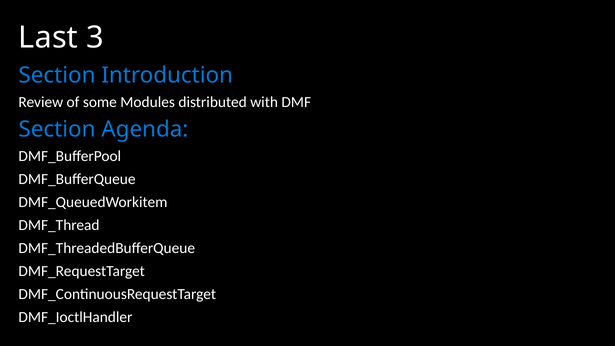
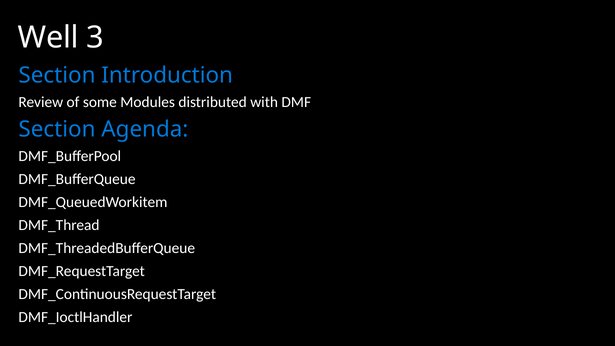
Last: Last -> Well (48, 38)
